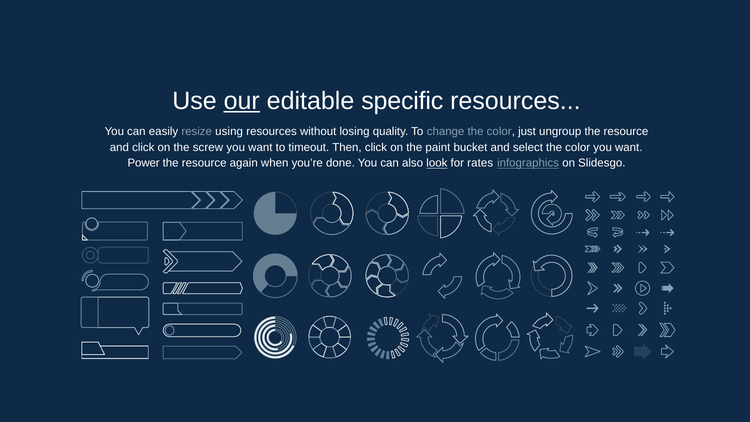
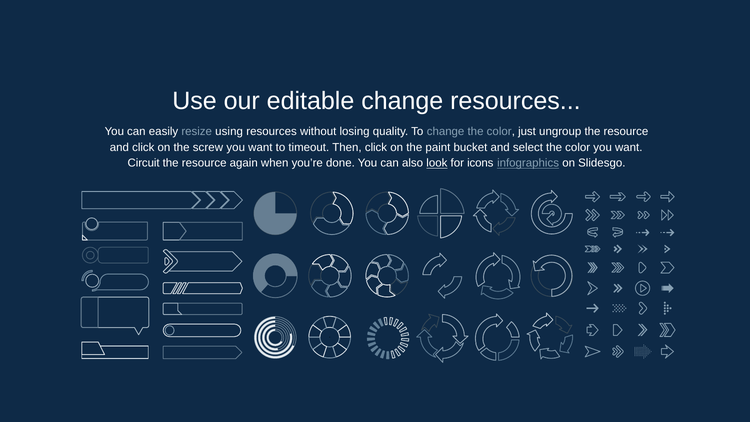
our underline: present -> none (242, 101)
editable specific: specific -> change (402, 101)
Power: Power -> Circuit (144, 163)
rates: rates -> icons (480, 163)
